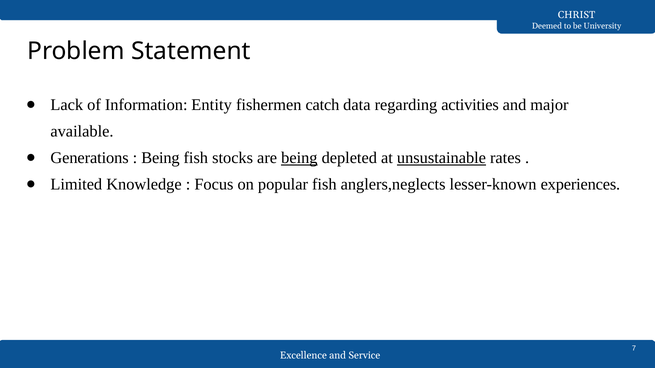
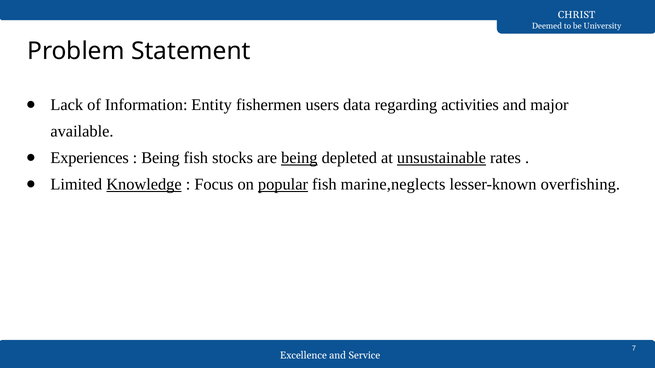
catch: catch -> users (322, 105)
Generations: Generations -> Experiences (90, 158)
Knowledge underline: none -> present (144, 185)
popular underline: none -> present (283, 185)
anglers,neglects: anglers,neglects -> marine,neglects (393, 185)
experiences: experiences -> overfishing (580, 185)
